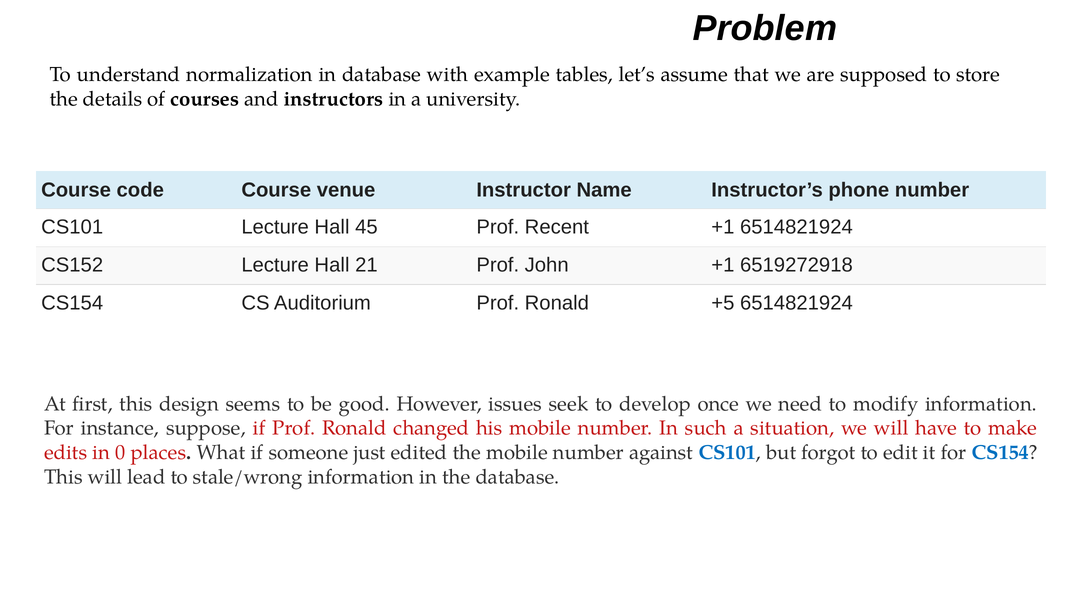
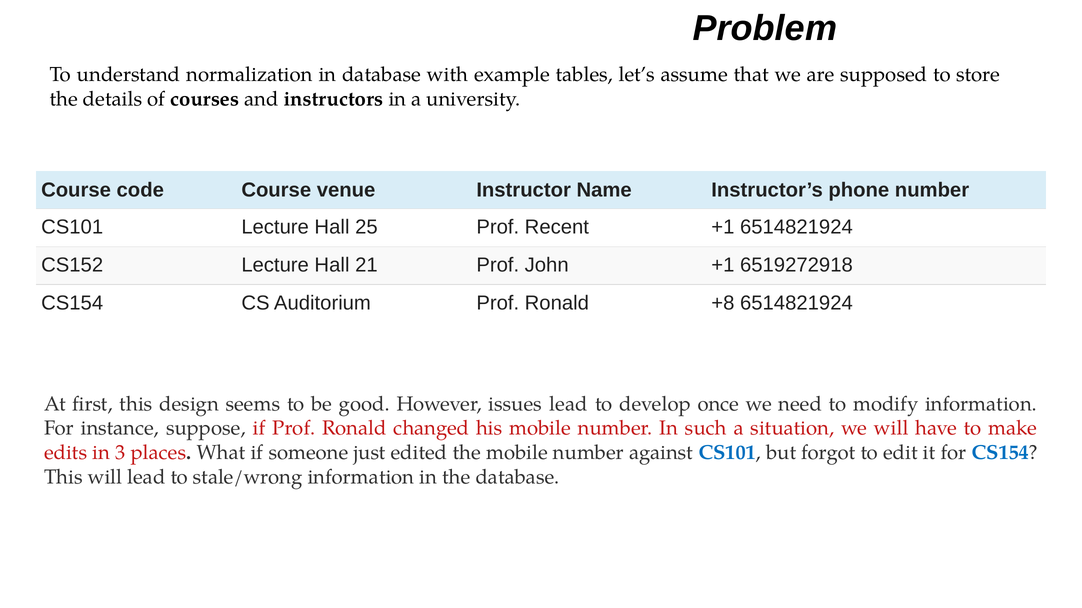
45: 45 -> 25 (366, 227)
+5: +5 -> +8 (723, 303)
issues seek: seek -> lead (568, 404)
0: 0 -> 3 (120, 453)
